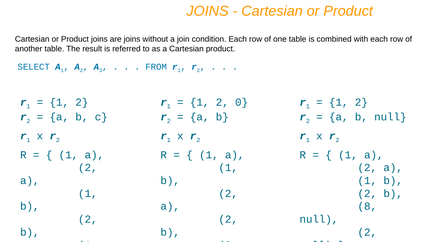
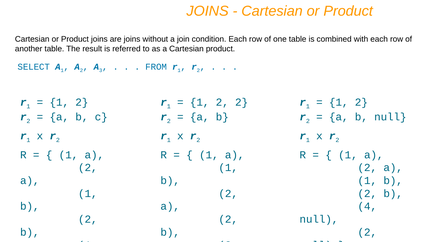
2 0: 0 -> 2 (242, 102)
8: 8 -> 4 (367, 206)
